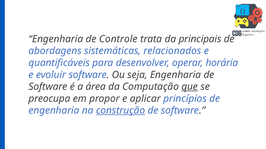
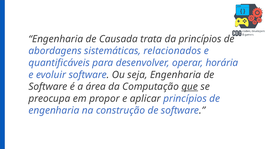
Controle: Controle -> Causada (118, 39)
da principais: principais -> princípios (200, 39)
construção underline: present -> none (121, 111)
